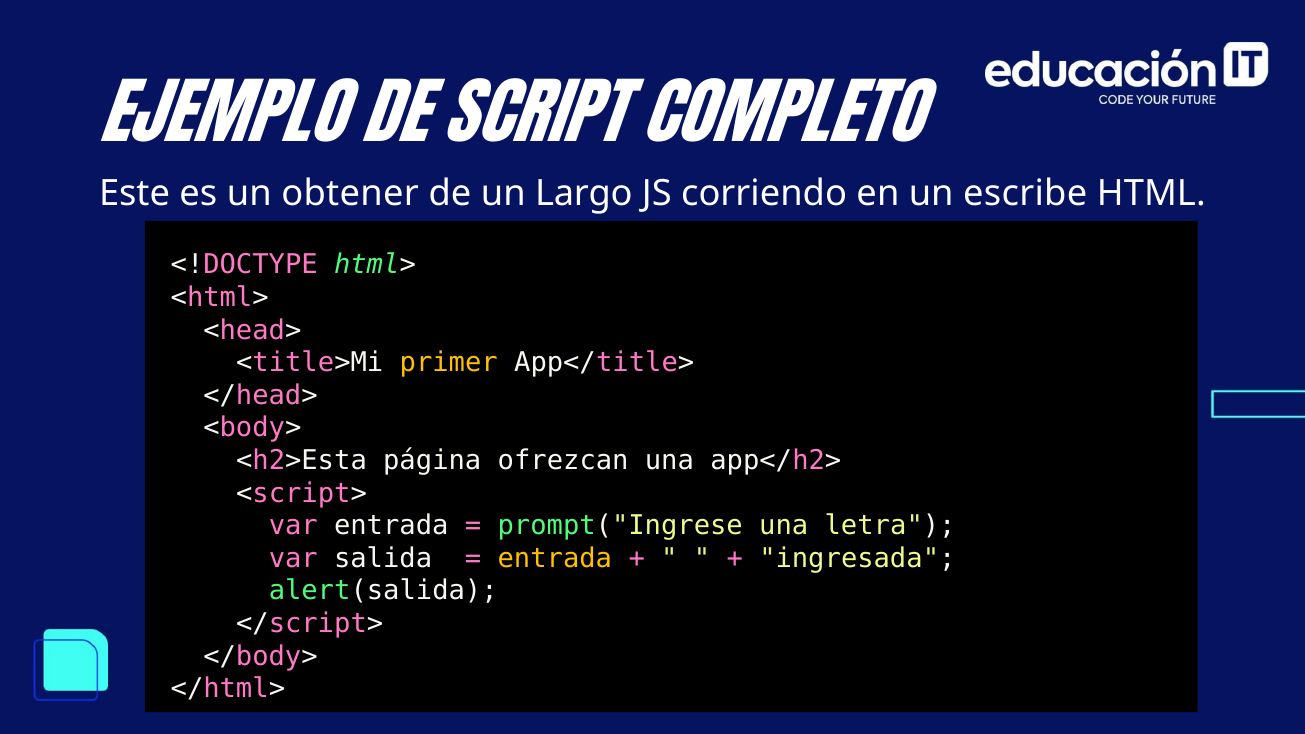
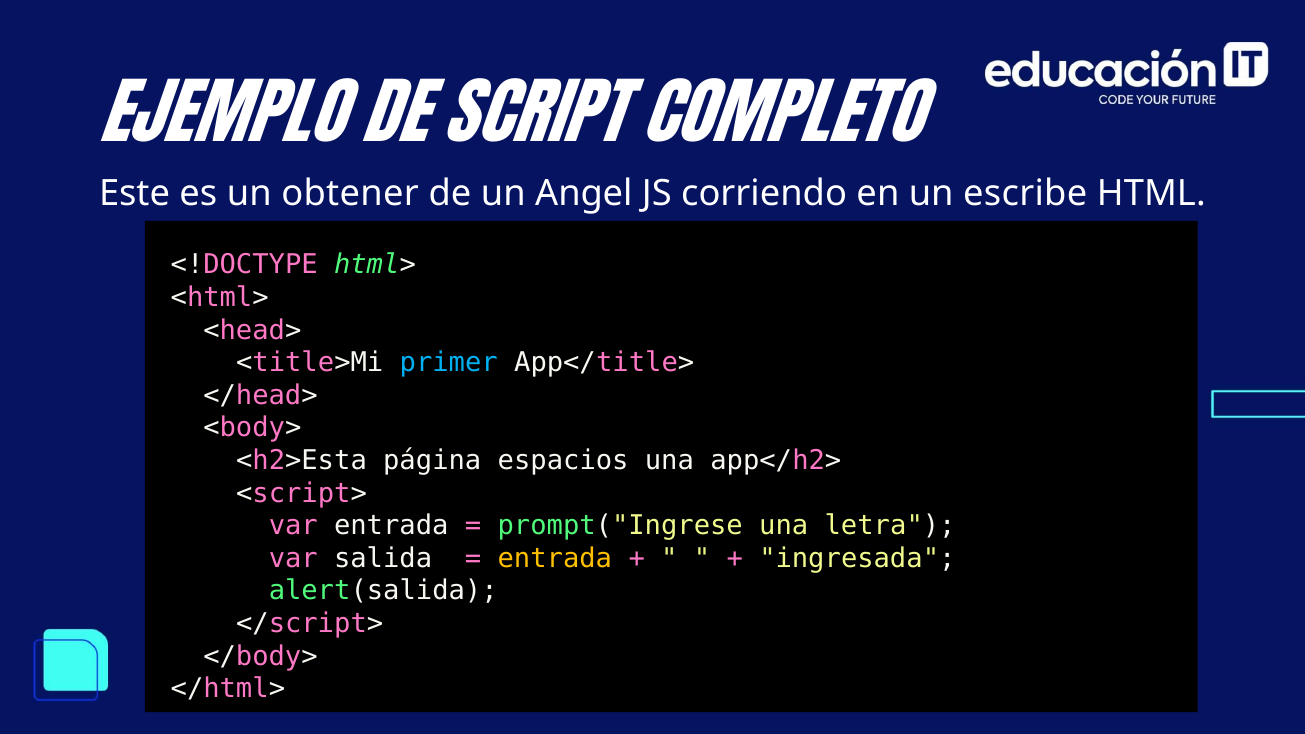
Largo: Largo -> Angel (584, 194)
primer colour: yellow -> light blue (449, 363)
ofrezcan: ofrezcan -> espacios (563, 461)
